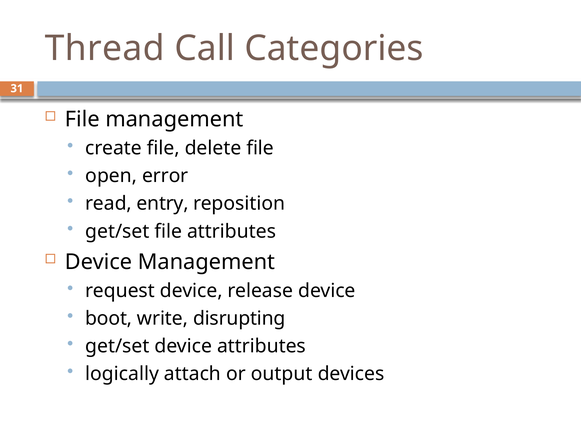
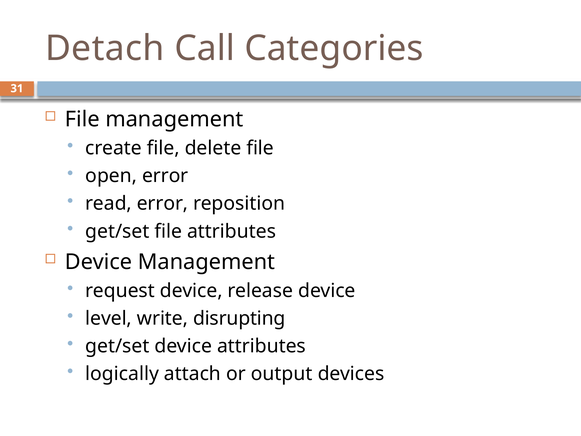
Thread: Thread -> Detach (105, 48)
read entry: entry -> error (162, 203)
boot: boot -> level (109, 318)
